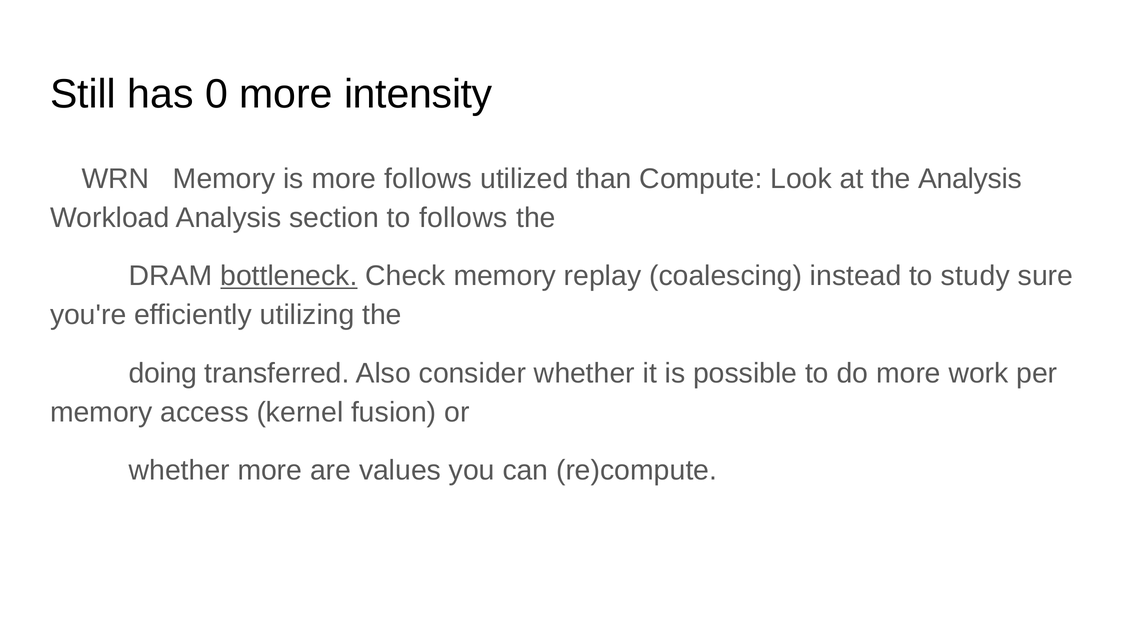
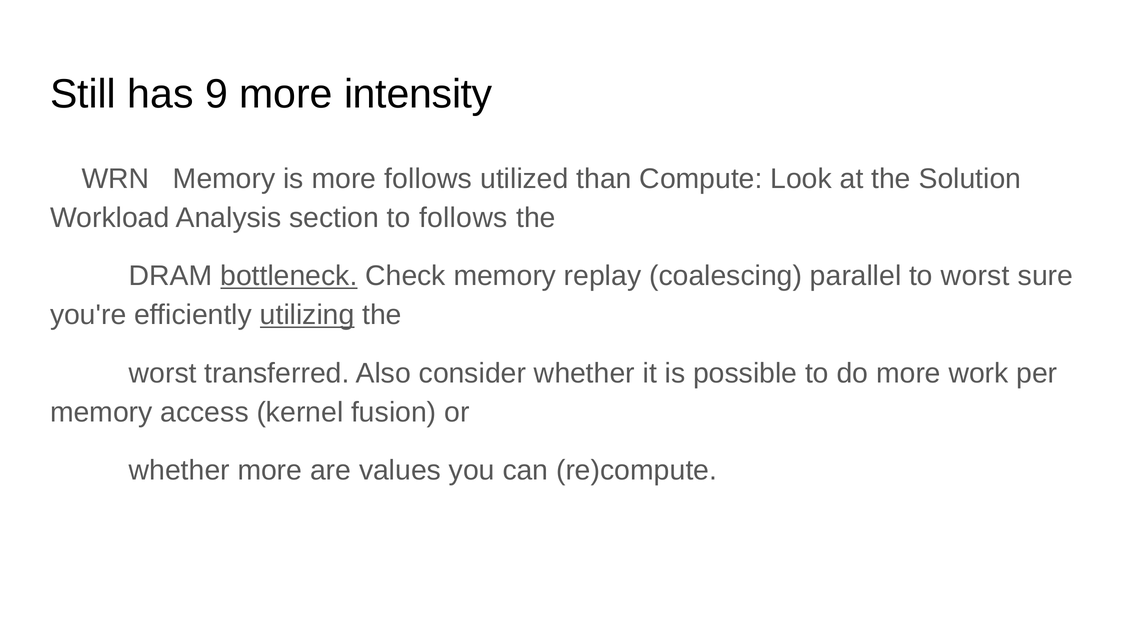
0: 0 -> 9 (216, 94)
the Analysis: Analysis -> Solution (970, 179)
instead: instead -> parallel (856, 276)
to study: study -> worst (975, 276)
utilizing underline: none -> present (307, 315)
doing: doing -> worst (163, 373)
